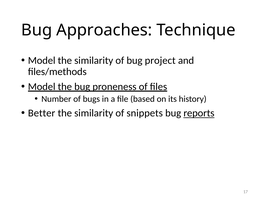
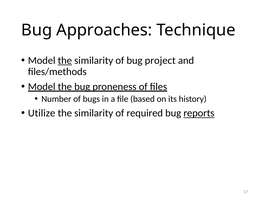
the underline: none -> present (65, 61)
Better: Better -> Utilize (42, 114)
snippets: snippets -> required (145, 114)
